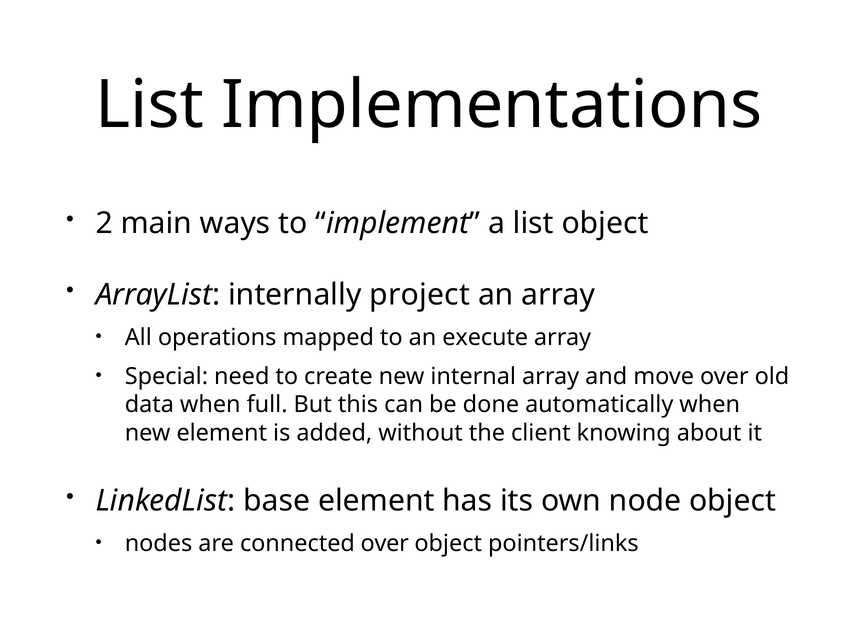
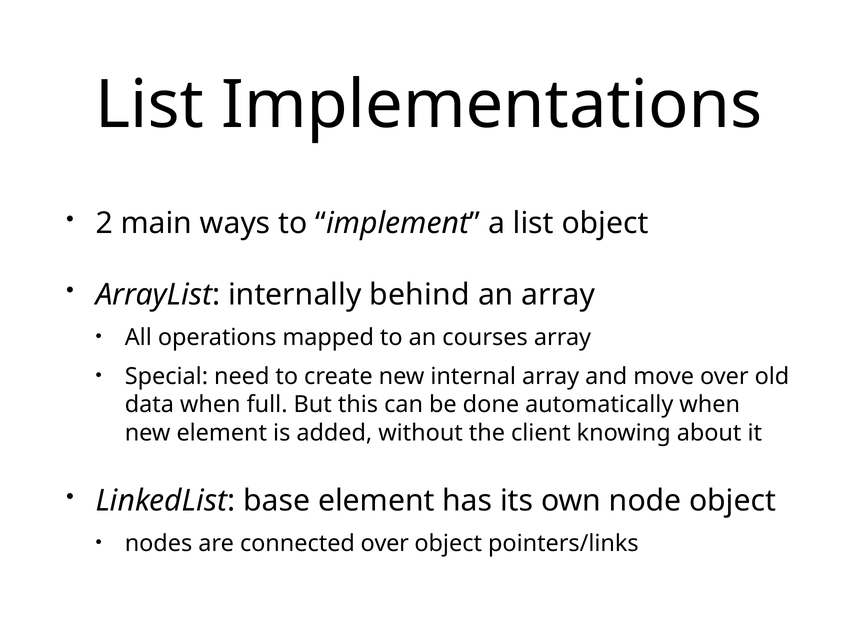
project: project -> behind (420, 294)
execute: execute -> courses (485, 337)
